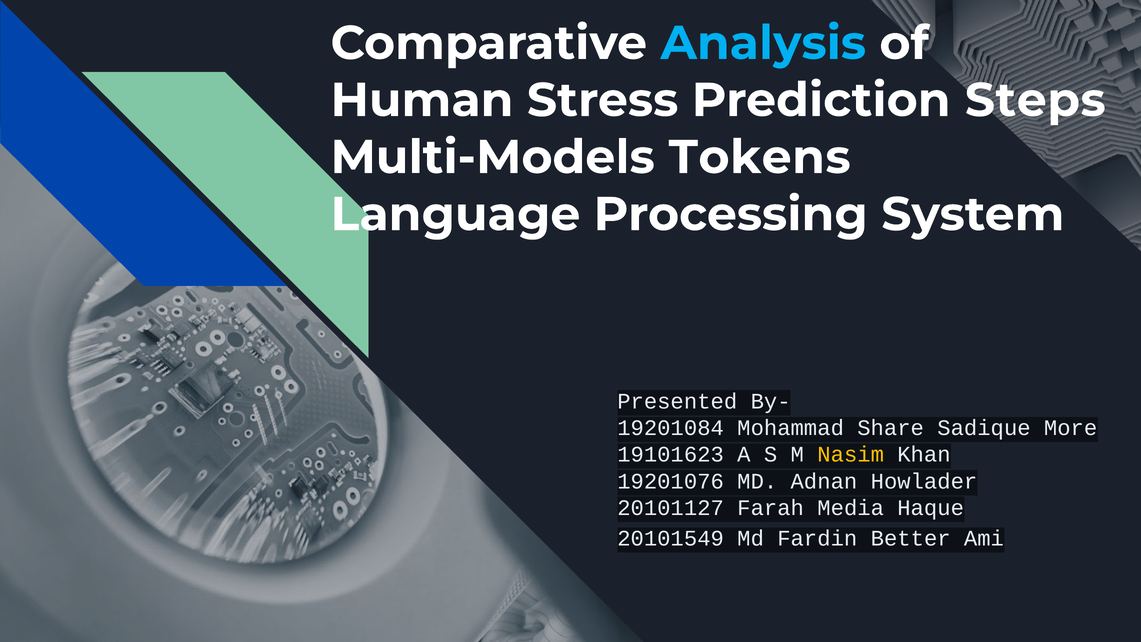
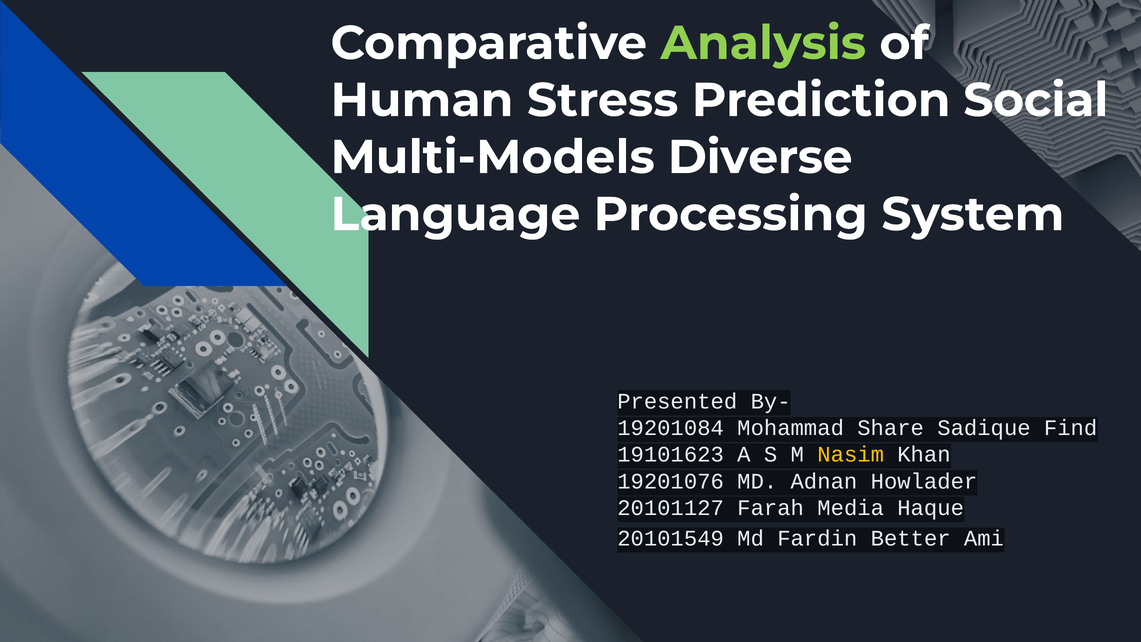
Analysis colour: light blue -> light green (763, 43)
Steps: Steps -> Social (1036, 100)
Tokens: Tokens -> Diverse (760, 157)
More: More -> Find (1071, 428)
